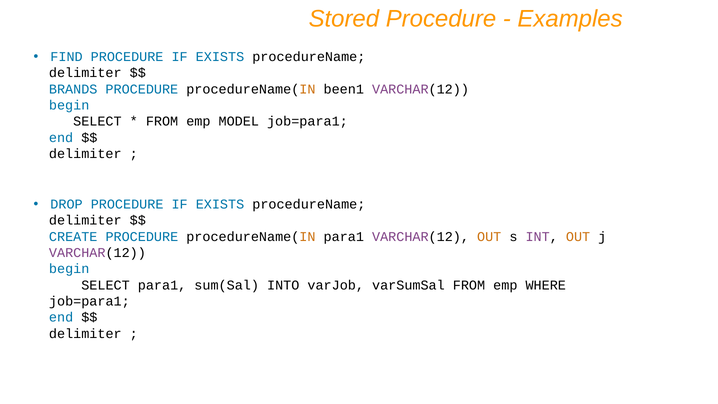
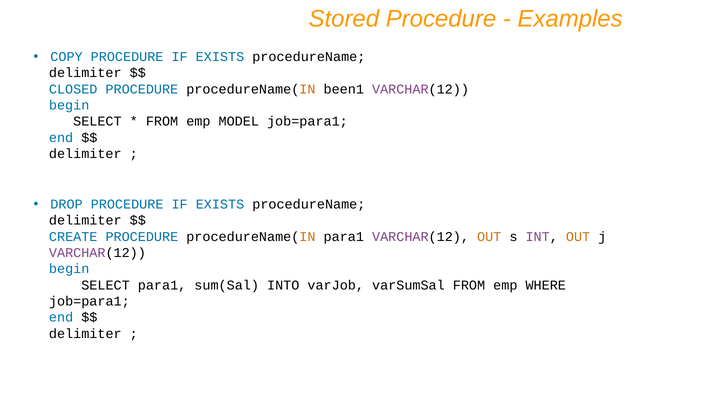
FIND: FIND -> COPY (67, 57)
BRANDS: BRANDS -> CLOSED (73, 89)
